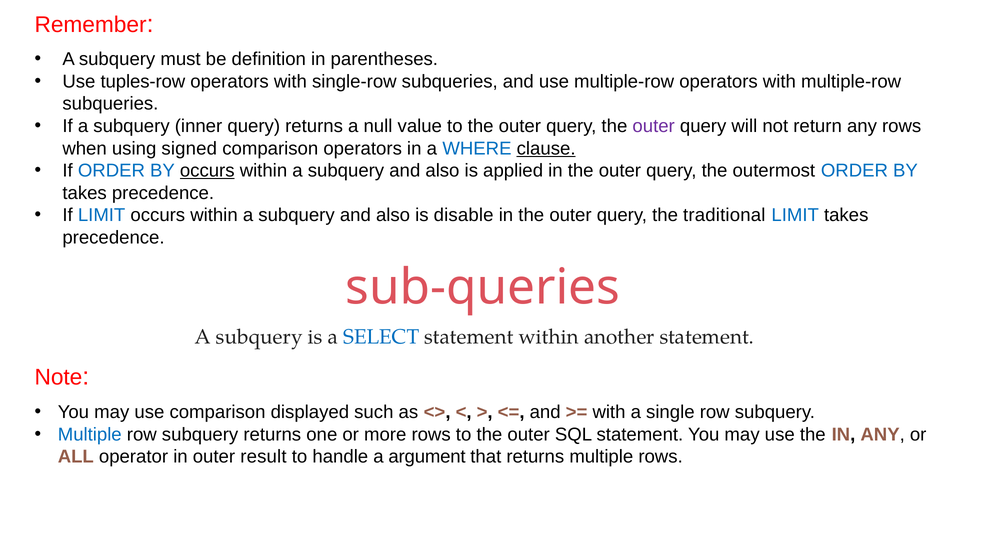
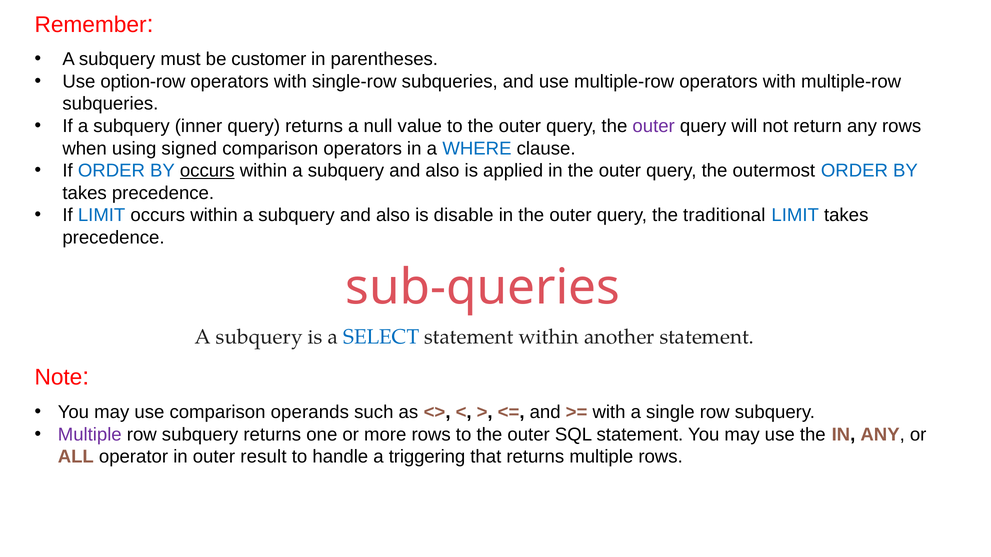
definition: definition -> customer (269, 59)
tuples-row: tuples-row -> option-row (143, 82)
clause underline: present -> none (546, 149)
displayed: displayed -> operands (310, 412)
Multiple colour: blue -> purple (90, 435)
argument: argument -> triggering (427, 457)
